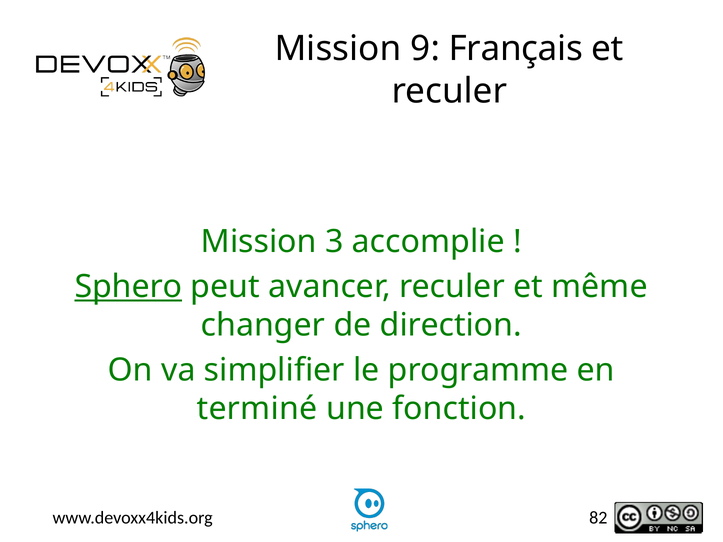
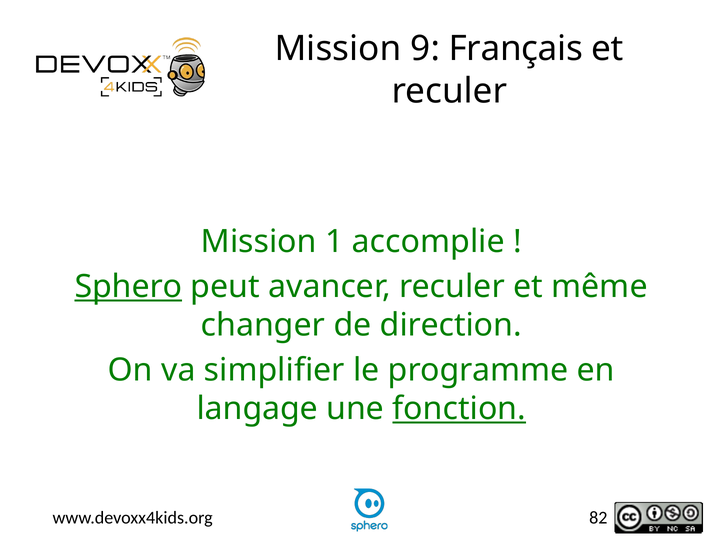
3: 3 -> 1 (334, 242)
terminé: terminé -> langage (257, 409)
fonction underline: none -> present (459, 409)
